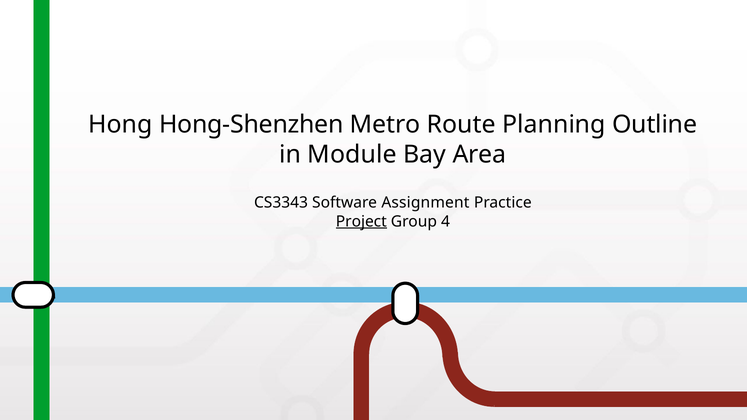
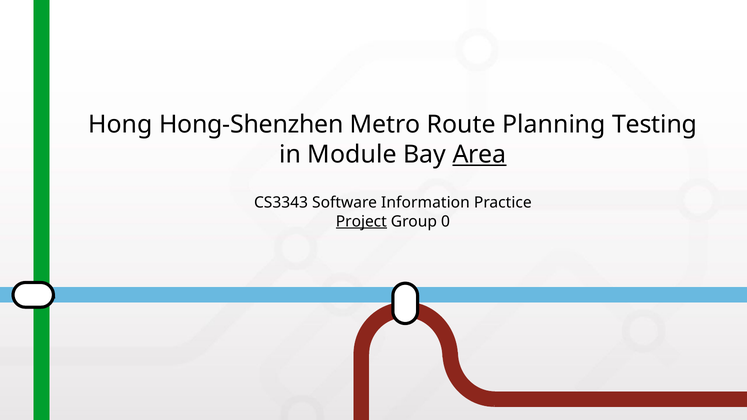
Outline: Outline -> Testing (655, 125)
Area underline: none -> present (479, 155)
Assignment: Assignment -> Information (425, 203)
4: 4 -> 0 (445, 221)
